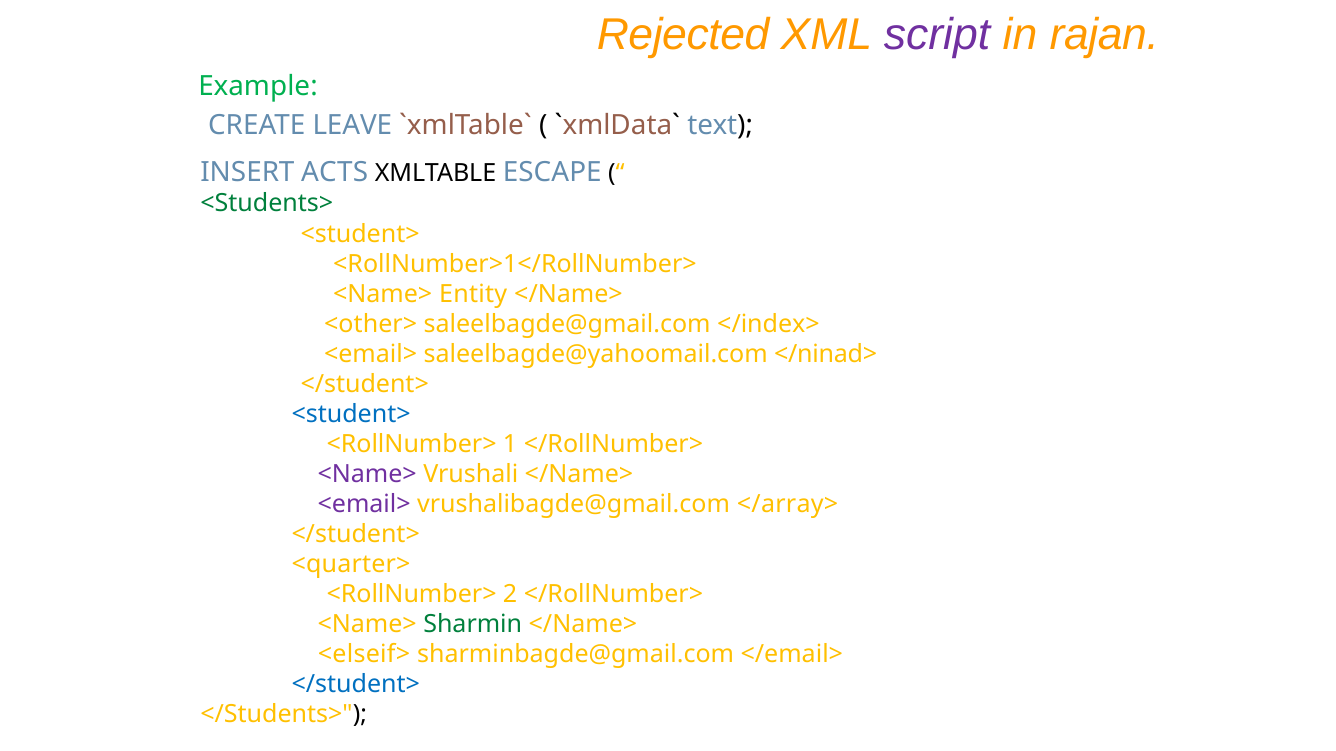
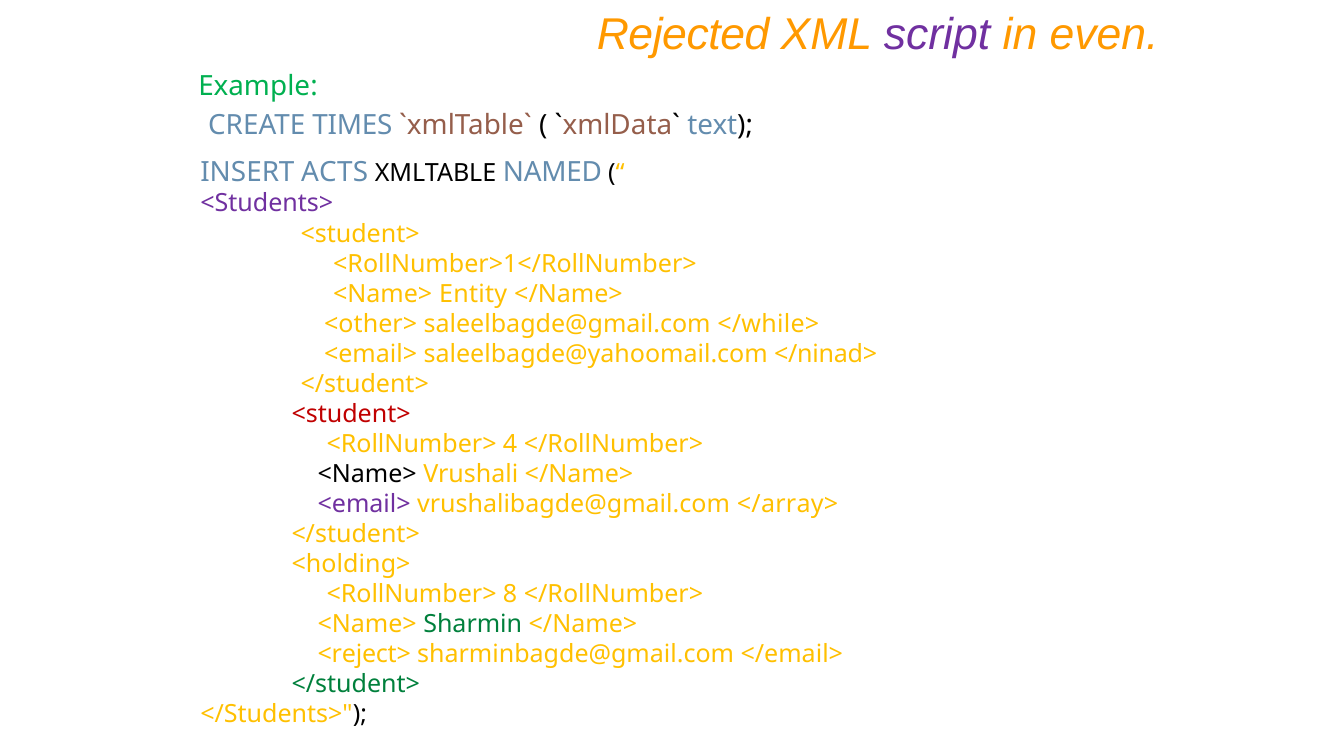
rajan: rajan -> even (1104, 35)
LEAVE: LEAVE -> TIMES (352, 125)
ESCAPE: ESCAPE -> NAMED (552, 172)
<Students> colour: green -> purple (267, 204)
</index>: </index> -> </while> (768, 324)
<student> colour: blue -> red (351, 414)
1: 1 -> 4 (510, 444)
<Name> colour: purple -> black (367, 474)
<quarter>: <quarter> -> <holding> (351, 565)
2: 2 -> 8 (510, 595)
<elseif>: <elseif> -> <reject> (364, 655)
</student> colour: blue -> green (356, 685)
